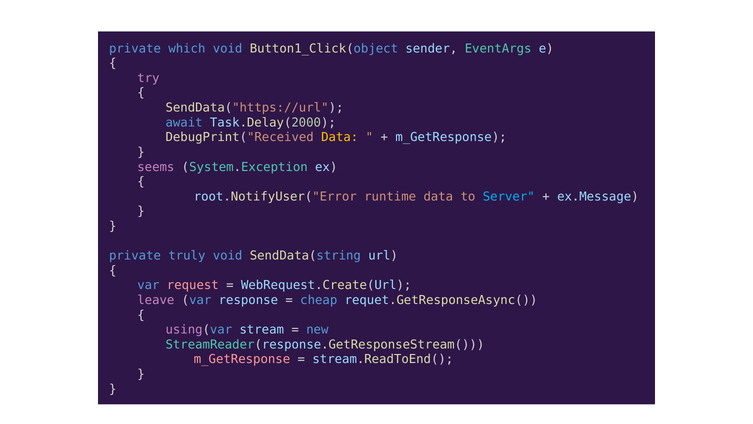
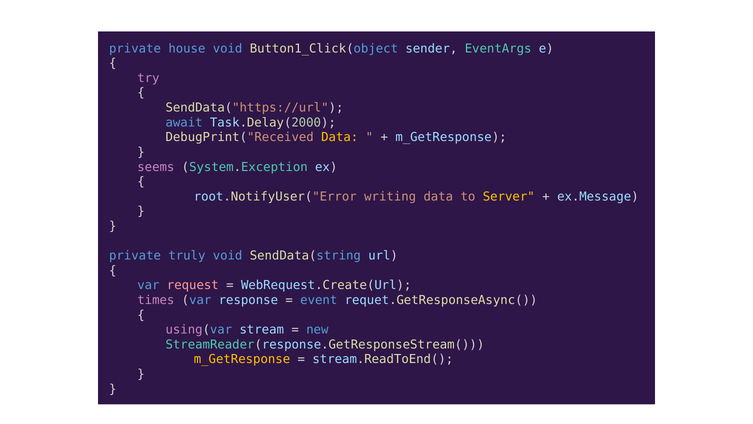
which: which -> house (187, 48)
runtime: runtime -> writing (390, 196)
Server colour: light blue -> yellow (509, 196)
leave: leave -> times (156, 300)
cheap: cheap -> event (319, 300)
m_GetResponse colour: pink -> yellow (242, 359)
